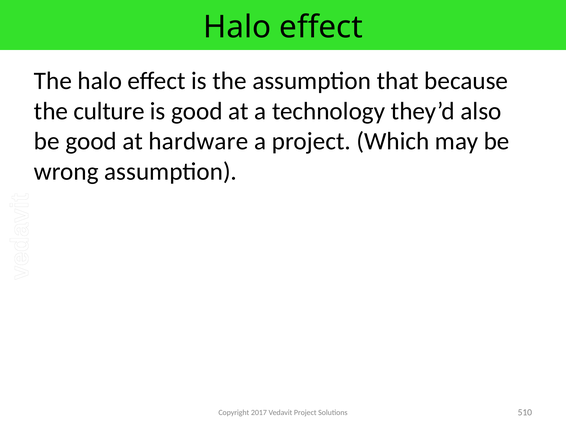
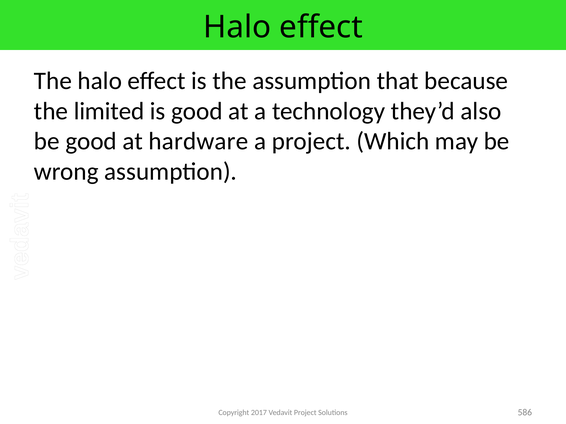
culture: culture -> limited (109, 111)
510: 510 -> 586 (525, 413)
